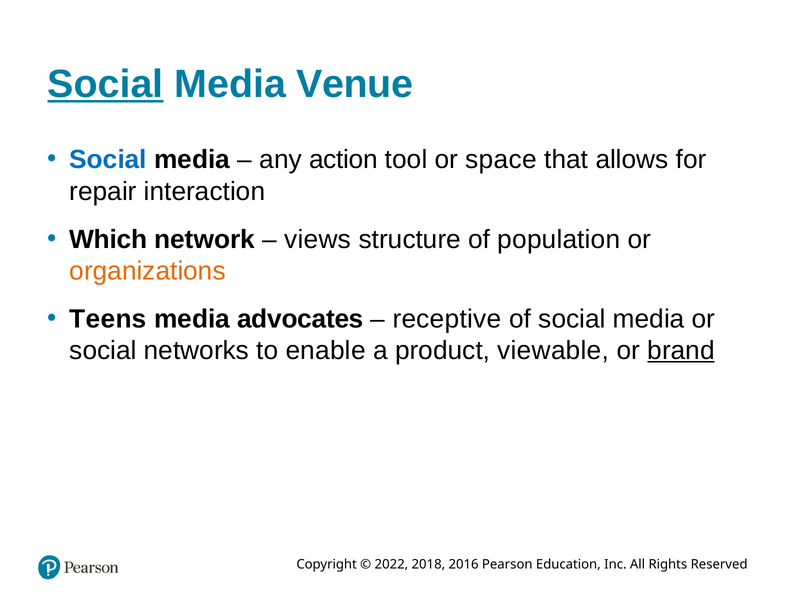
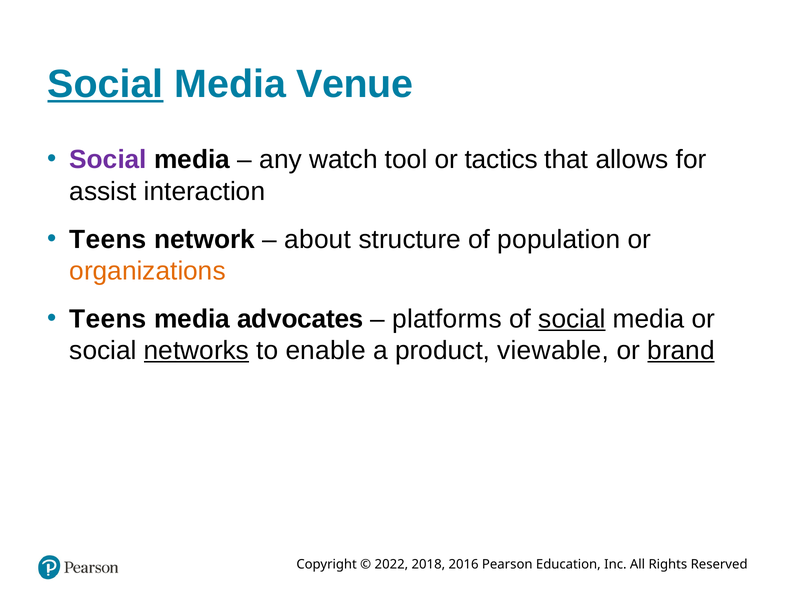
Social colour: blue -> purple (108, 160)
action: action -> watch (343, 160)
space: space -> tactics (501, 160)
repair: repair -> assist (103, 191)
Which: Which -> Teens (108, 239)
views: views -> about (318, 239)
receptive: receptive -> platforms (447, 319)
social underline: none -> present (572, 319)
networks underline: none -> present (196, 350)
